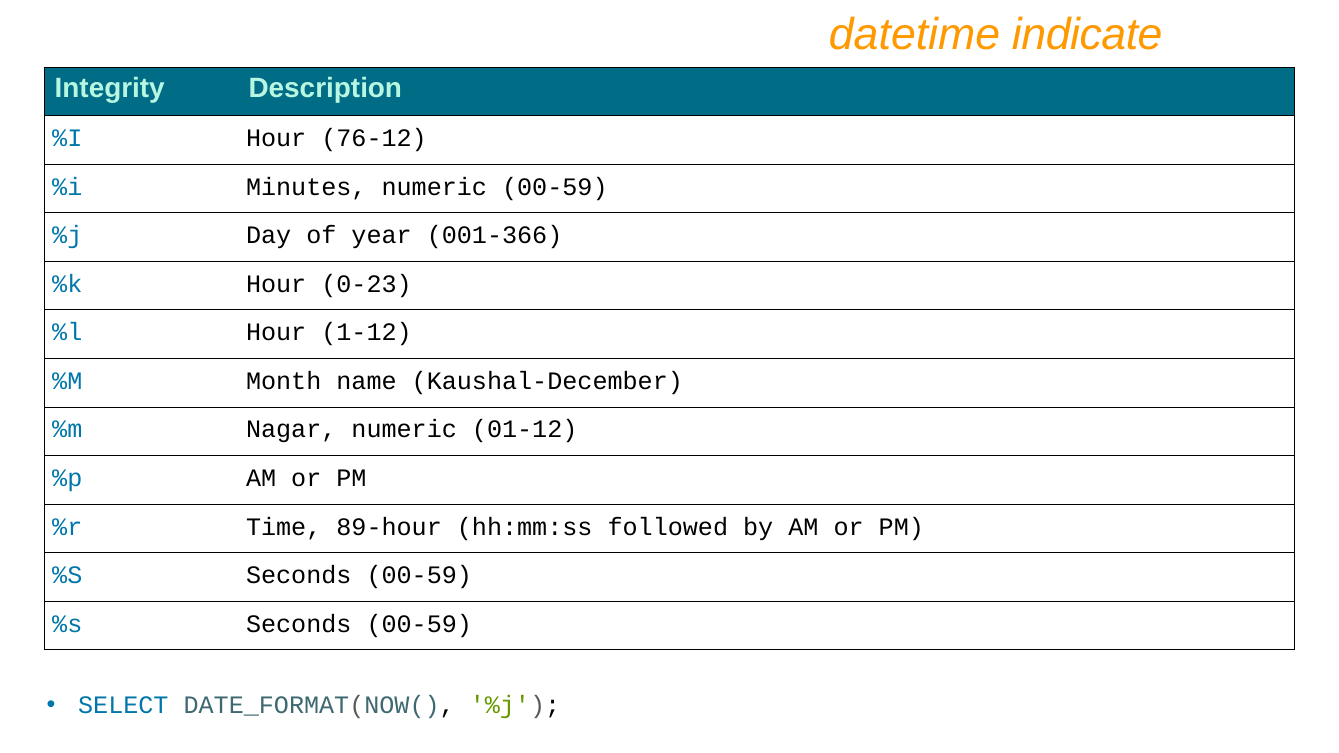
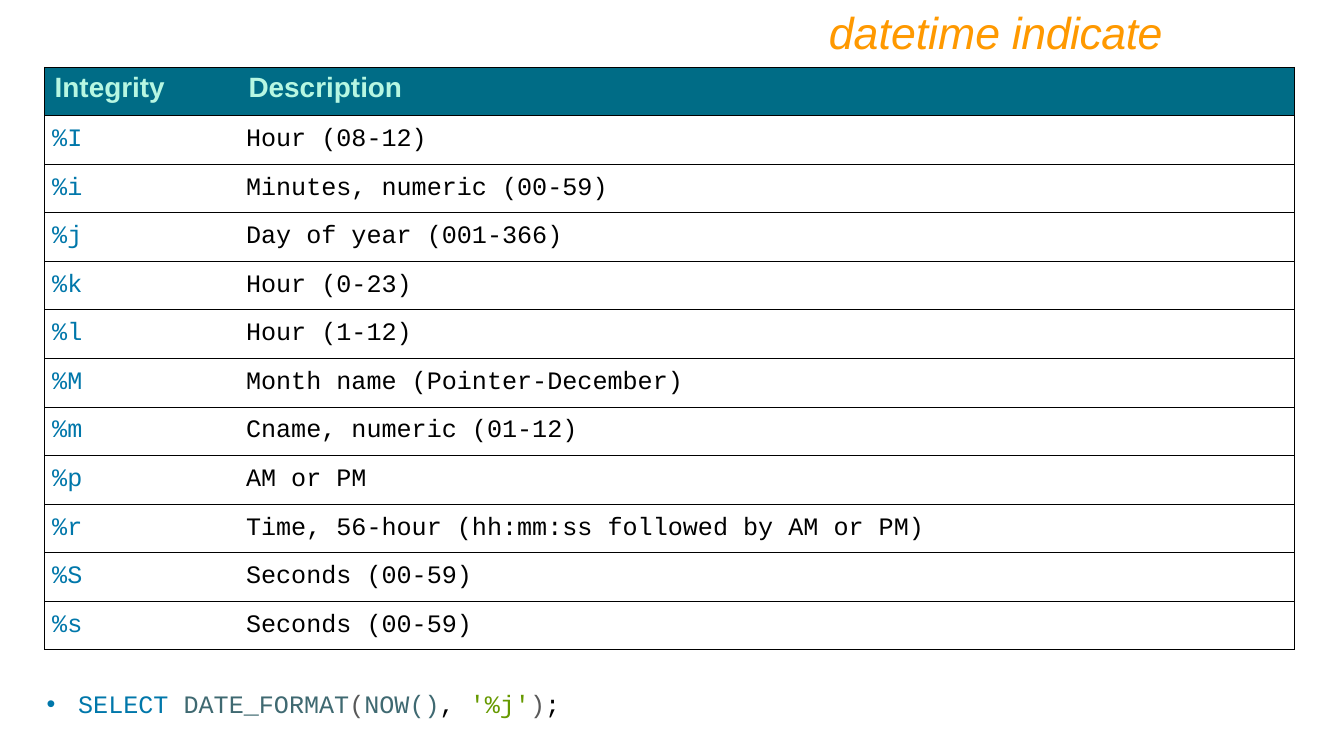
76-12: 76-12 -> 08-12 (374, 138)
Kaushal-December: Kaushal-December -> Pointer-December (547, 381)
Nagar: Nagar -> Cname (291, 430)
89-hour: 89-hour -> 56-hour (389, 527)
